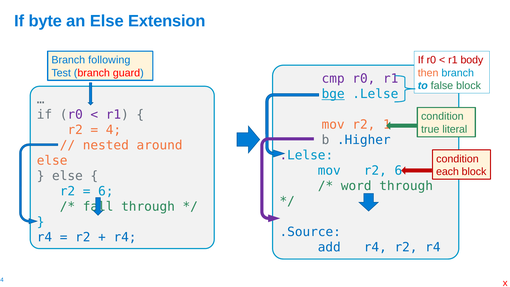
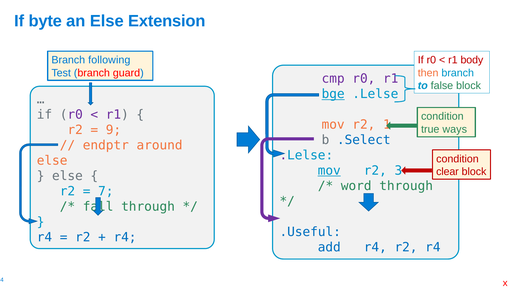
literal: literal -> ways (455, 129)
4: 4 -> 9 (113, 130)
.Higher: .Higher -> .Select (364, 140)
nested: nested -> endptr (106, 145)
mov underline: none -> present (329, 171)
r2 6: 6 -> 3 (398, 171)
each: each -> clear (447, 172)
6: 6 -> 7 (106, 191)
.Source: .Source -> .Useful (310, 232)
